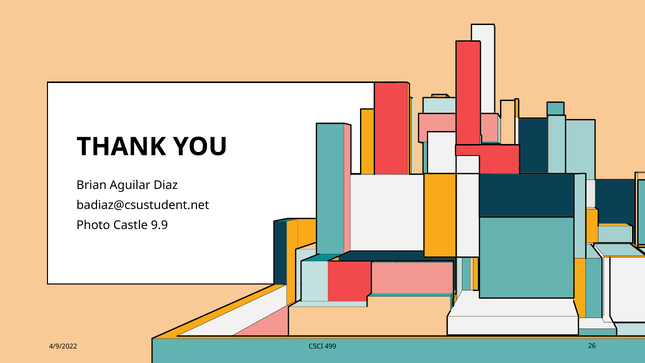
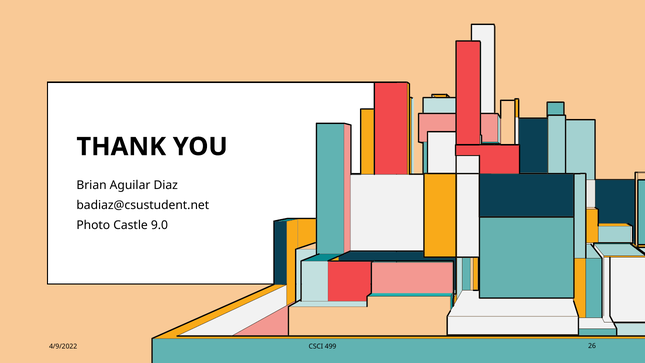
9.9: 9.9 -> 9.0 (159, 225)
